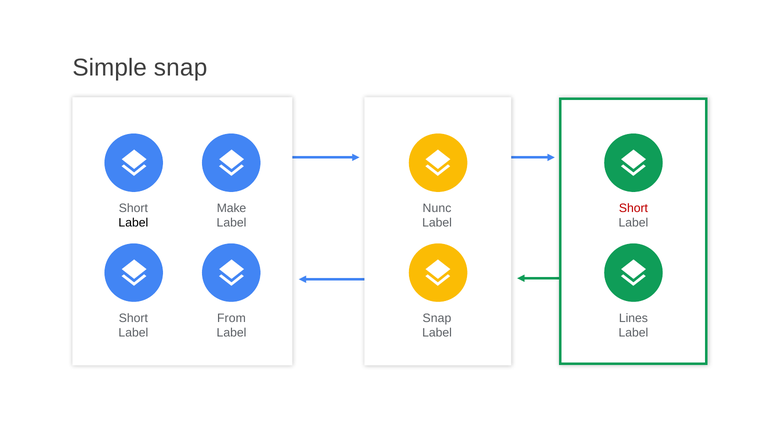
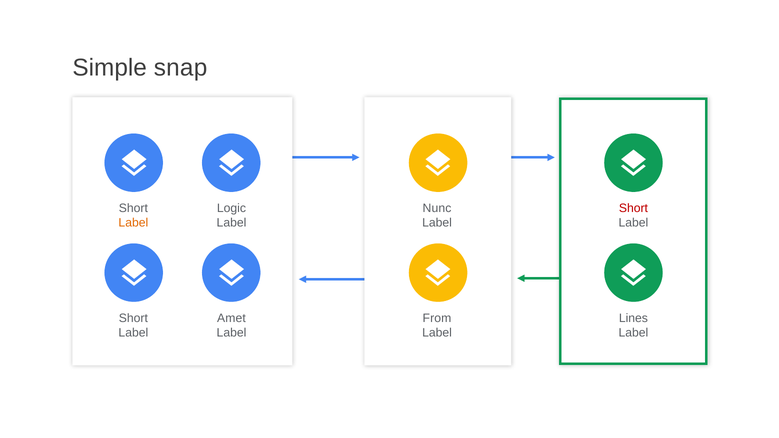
Make: Make -> Logic (231, 208)
Label colour: black -> orange (133, 223)
From: From -> Amet (231, 318)
Snap: Snap -> From (437, 318)
